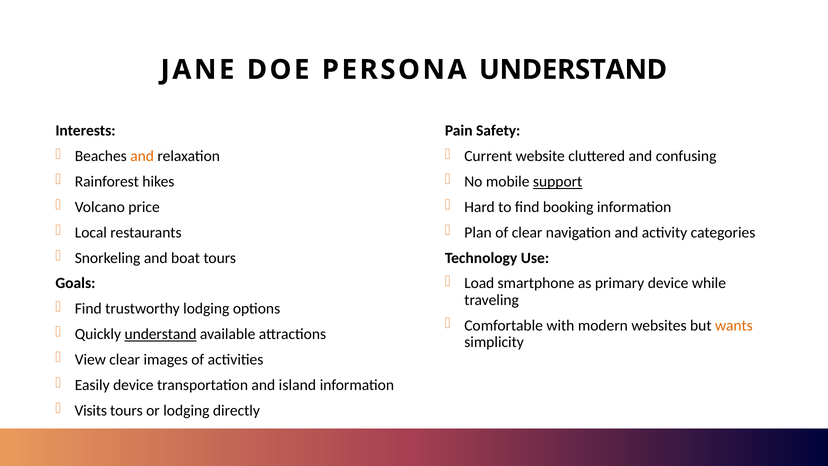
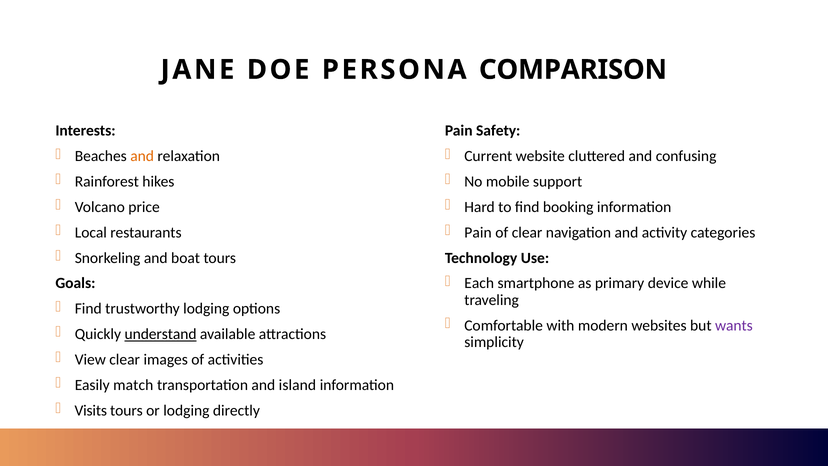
PERSONA UNDERSTAND: UNDERSTAND -> COMPARISON (573, 70)
support underline: present -> none (558, 182)
Plan: Plan -> Pain (478, 232)
Load: Load -> Each (479, 283)
wants colour: orange -> purple (734, 325)
Easily device: device -> match (133, 385)
